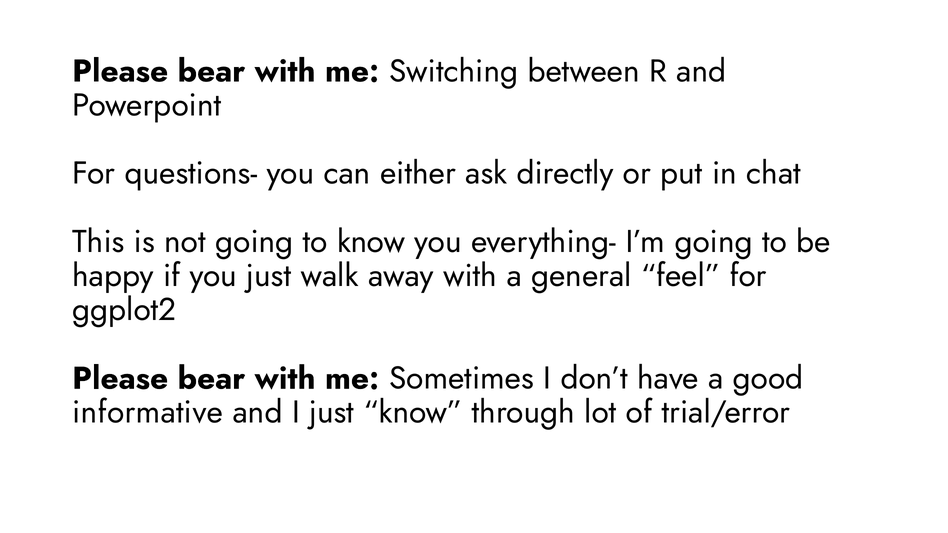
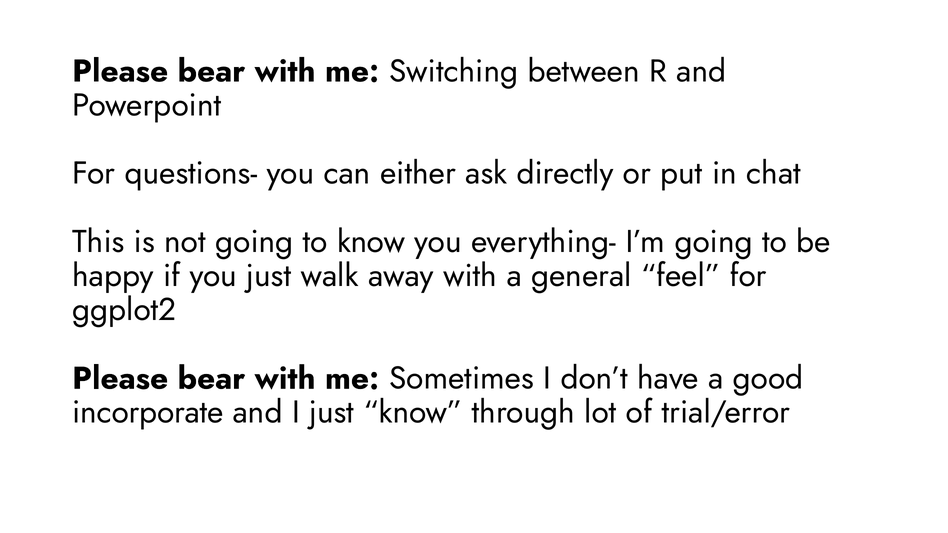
informative: informative -> incorporate (148, 413)
